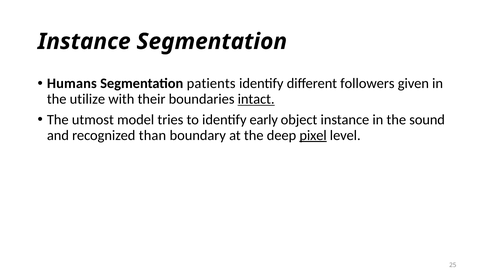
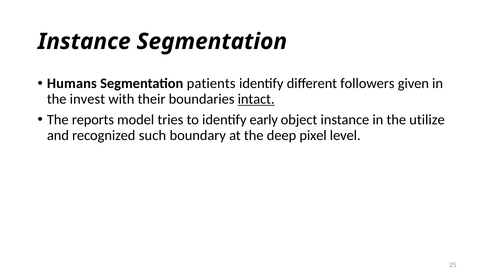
utilize: utilize -> invest (87, 99)
utmost: utmost -> reports (93, 120)
sound: sound -> utilize (427, 120)
than: than -> such (152, 135)
pixel underline: present -> none (313, 135)
